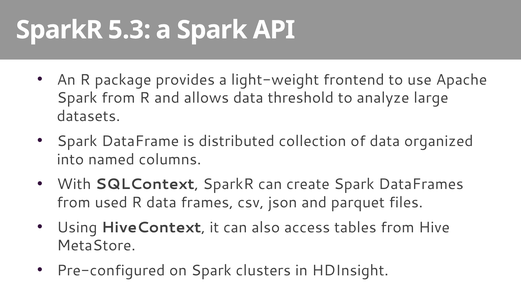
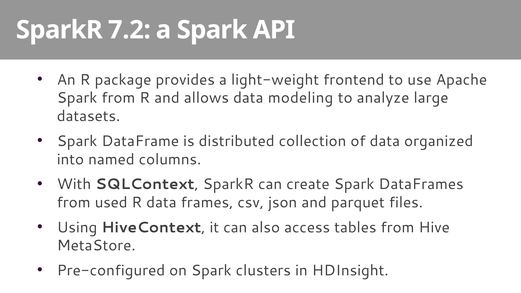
5.3: 5.3 -> 7.2 (129, 30)
threshold: threshold -> modeling (301, 98)
